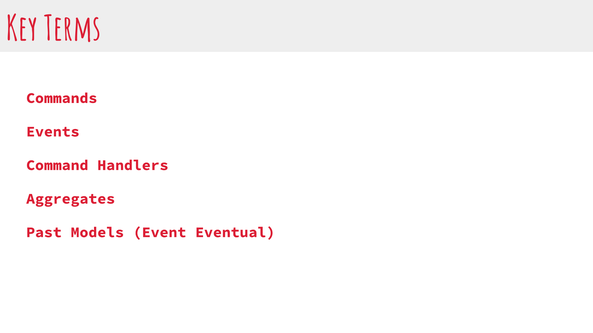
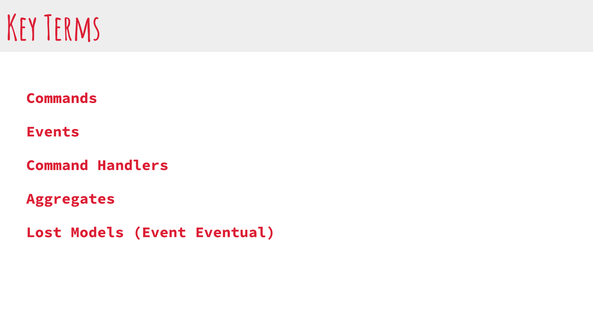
Past: Past -> Lost (44, 233)
